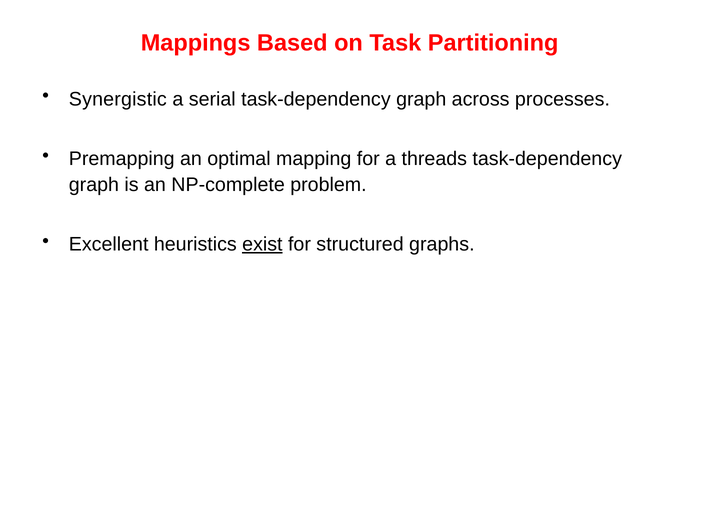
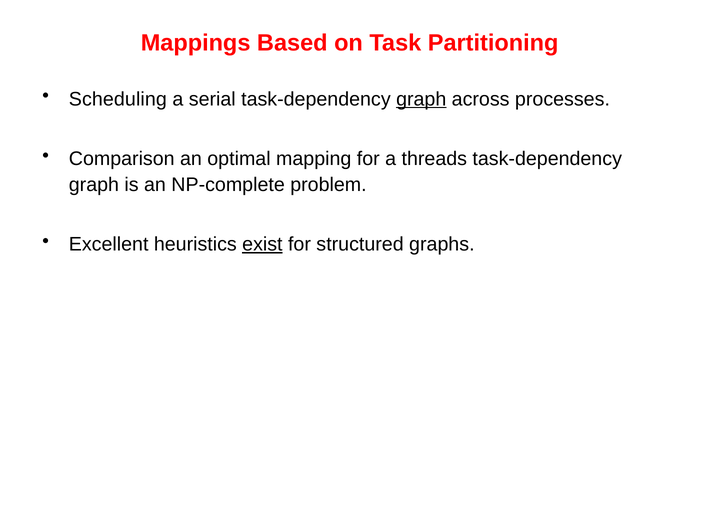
Synergistic: Synergistic -> Scheduling (118, 99)
graph underline: none -> present (421, 99)
Premapping: Premapping -> Comparison (122, 159)
